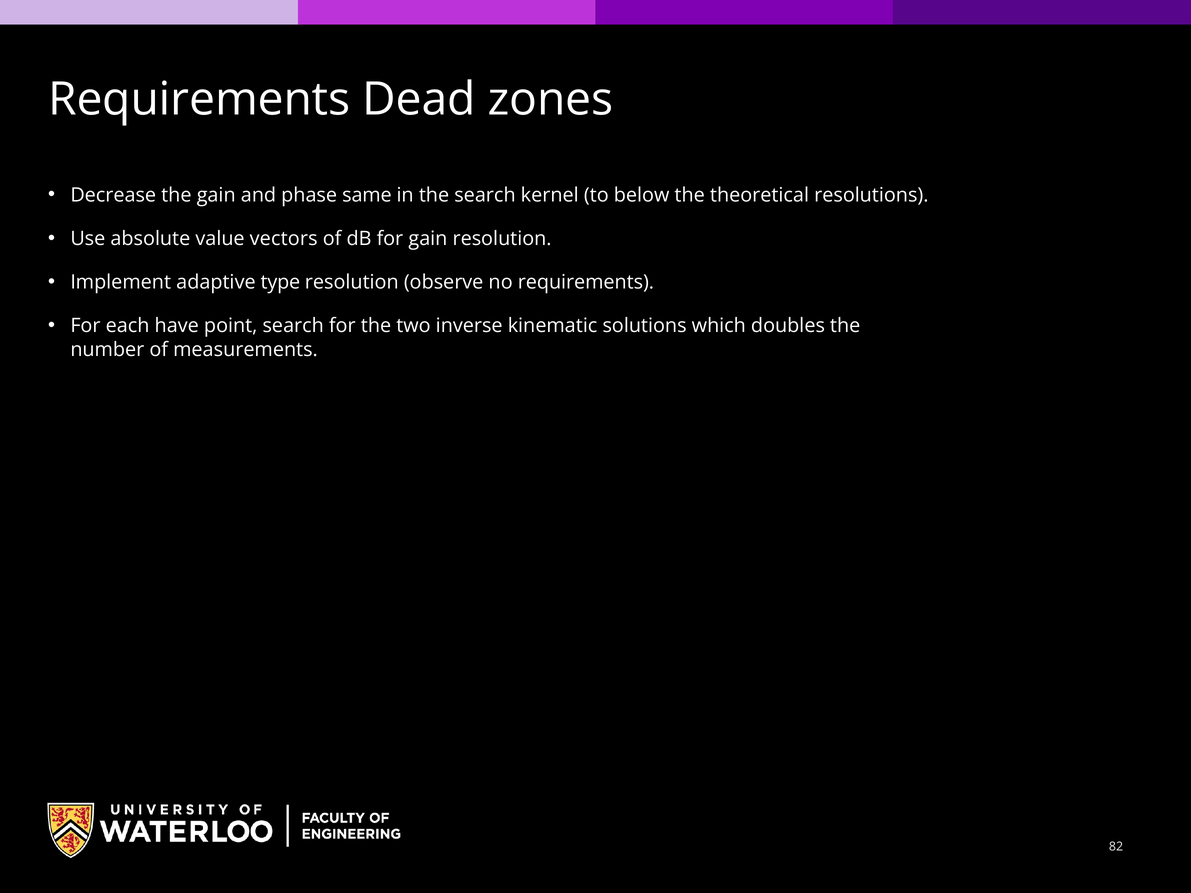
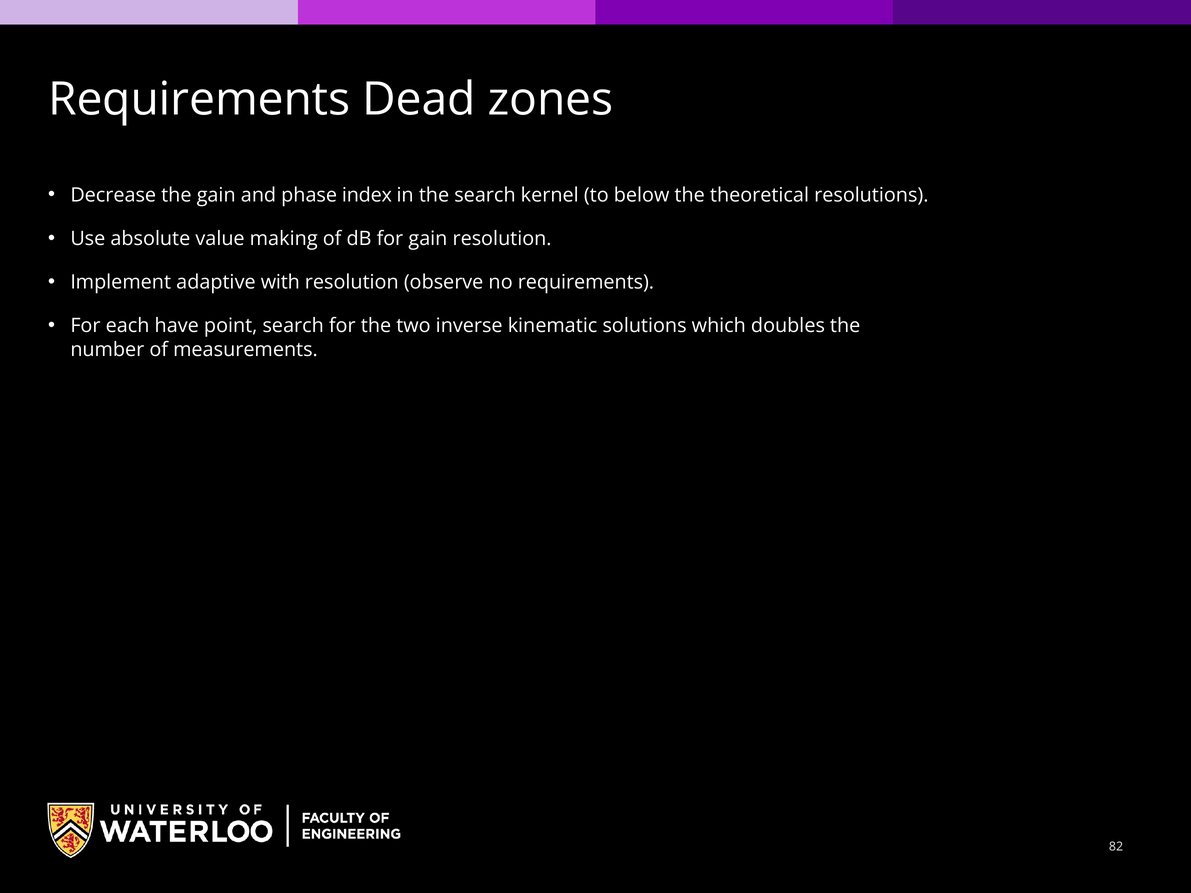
same: same -> index (367, 195)
vectors: vectors -> making (284, 239)
type: type -> with (280, 282)
